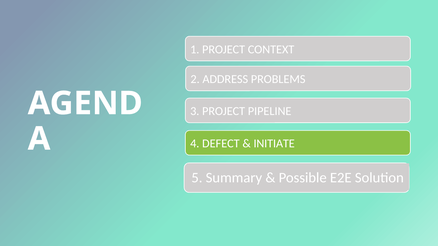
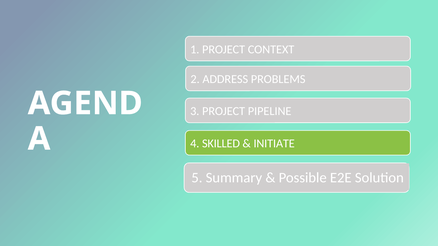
DEFECT: DEFECT -> SKILLED (221, 144)
